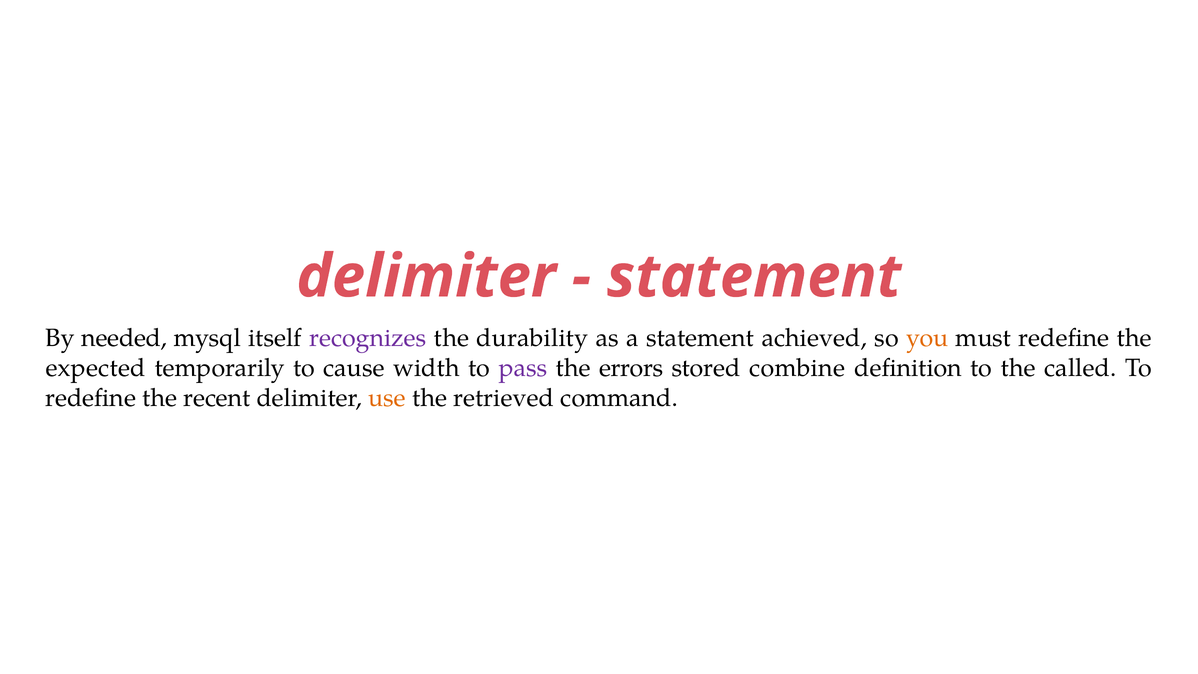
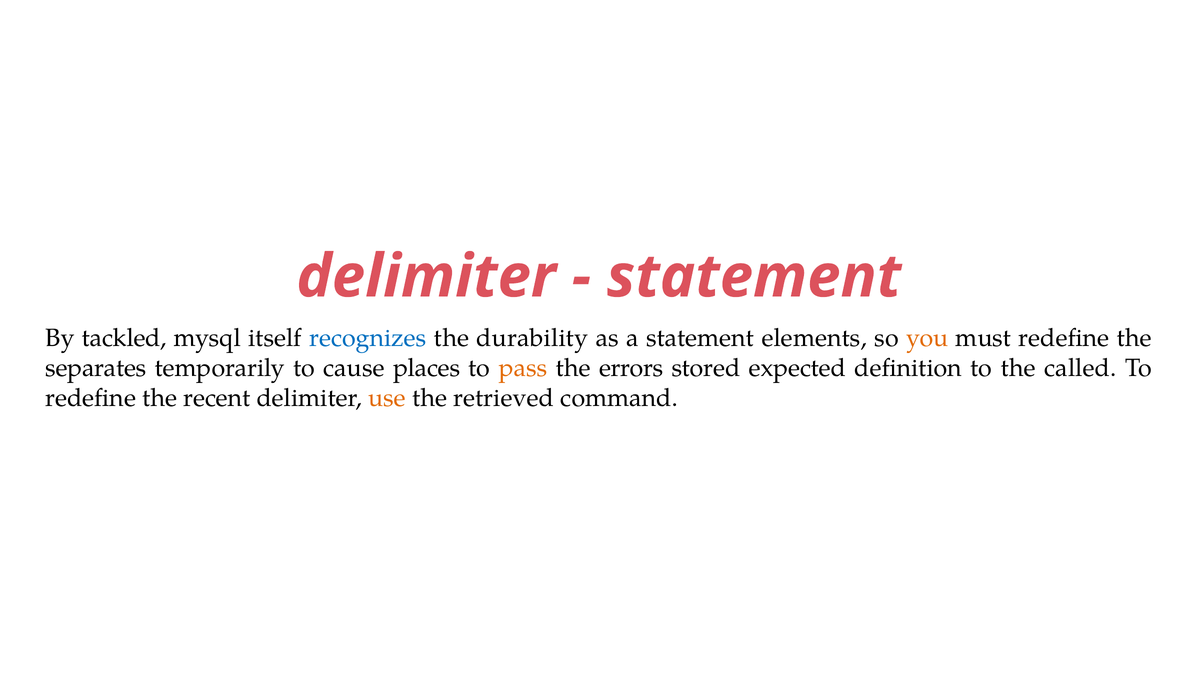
needed: needed -> tackled (124, 338)
recognizes colour: purple -> blue (368, 338)
achieved: achieved -> elements (814, 338)
expected: expected -> separates (96, 368)
width: width -> places (427, 368)
pass colour: purple -> orange (523, 368)
combine: combine -> expected (797, 368)
